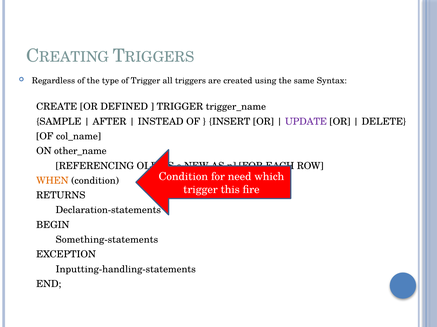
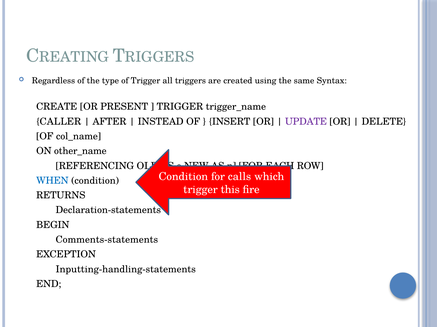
DEFINED: DEFINED -> PRESENT (124, 107)
SAMPLE: SAMPLE -> CALLER (59, 122)
need: need -> calls (239, 177)
WHEN colour: orange -> blue (52, 181)
Something-statements: Something-statements -> Comments-statements (107, 240)
